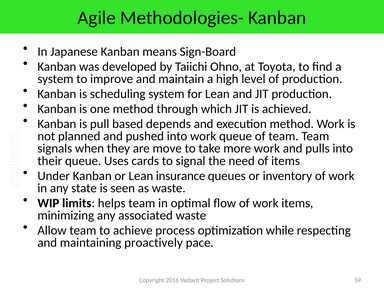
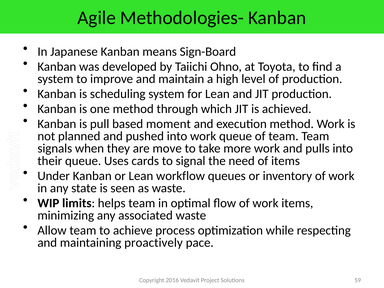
depends: depends -> moment (168, 124)
insurance: insurance -> workflow (181, 176)
